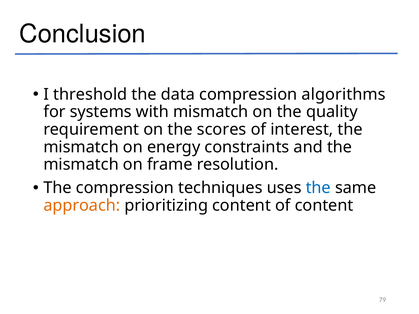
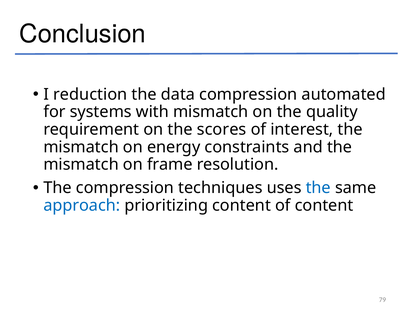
threshold: threshold -> reduction (90, 94)
algorithms: algorithms -> automated (344, 94)
approach colour: orange -> blue (82, 206)
